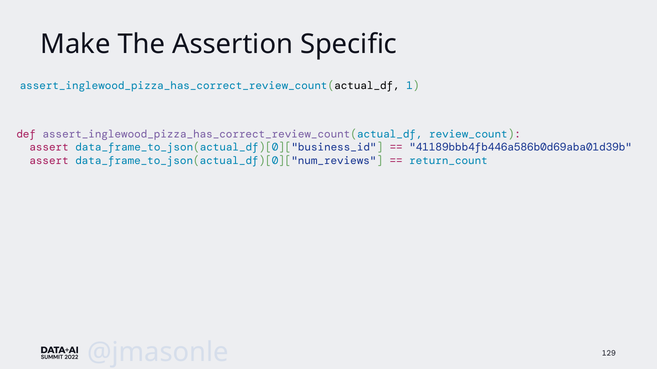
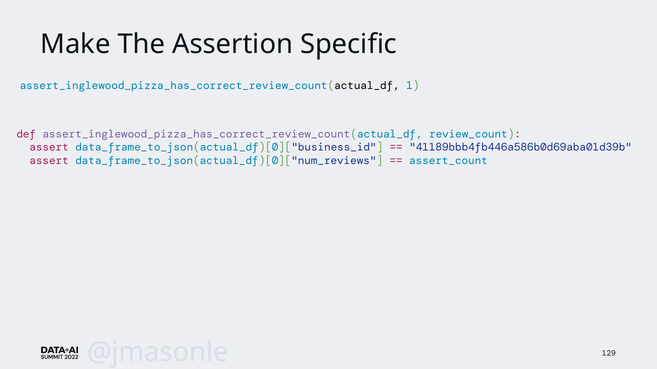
return_count: return_count -> assert_count (448, 161)
